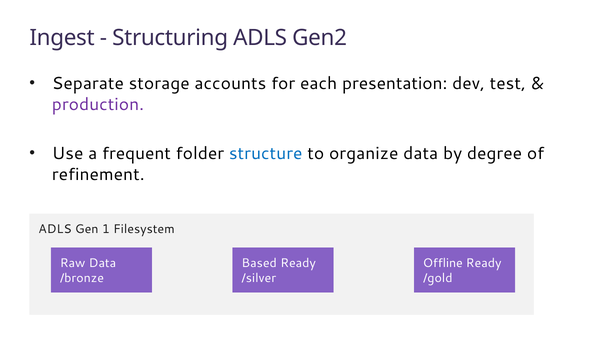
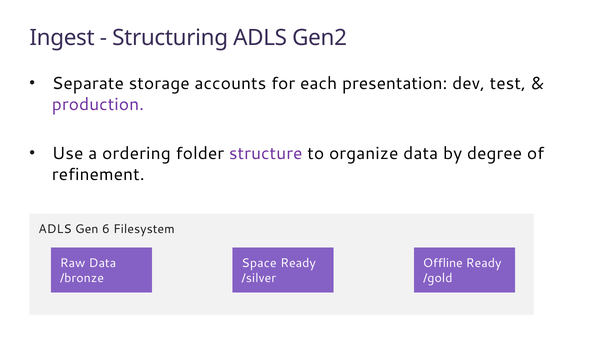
frequent: frequent -> ordering (136, 153)
structure colour: blue -> purple (266, 153)
1: 1 -> 6 (106, 229)
Based: Based -> Space (259, 263)
